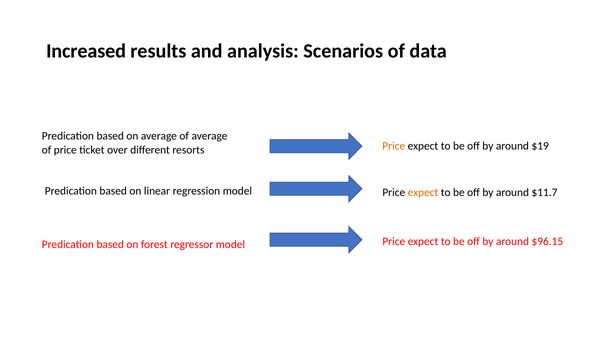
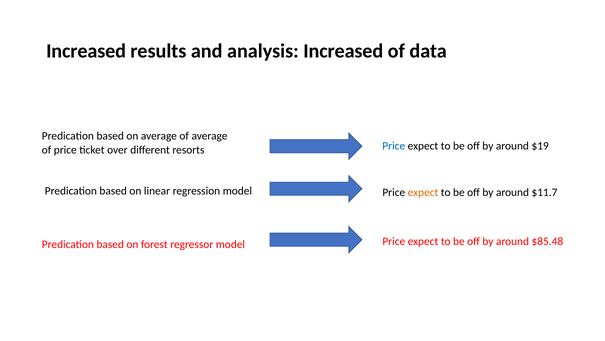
analysis Scenarios: Scenarios -> Increased (343, 51)
Price colour: orange -> blue (394, 146)
$96.15: $96.15 -> $85.48 (547, 241)
